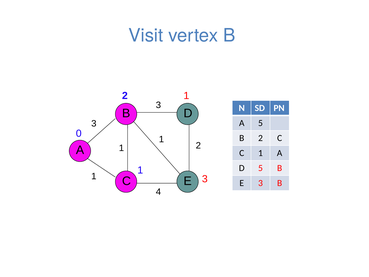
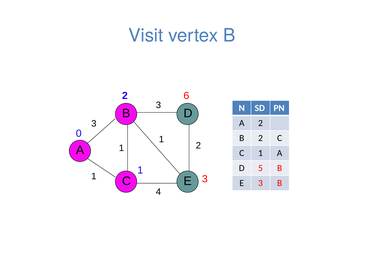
1: 1 -> 6 (186, 96)
A 5: 5 -> 2 (260, 123)
